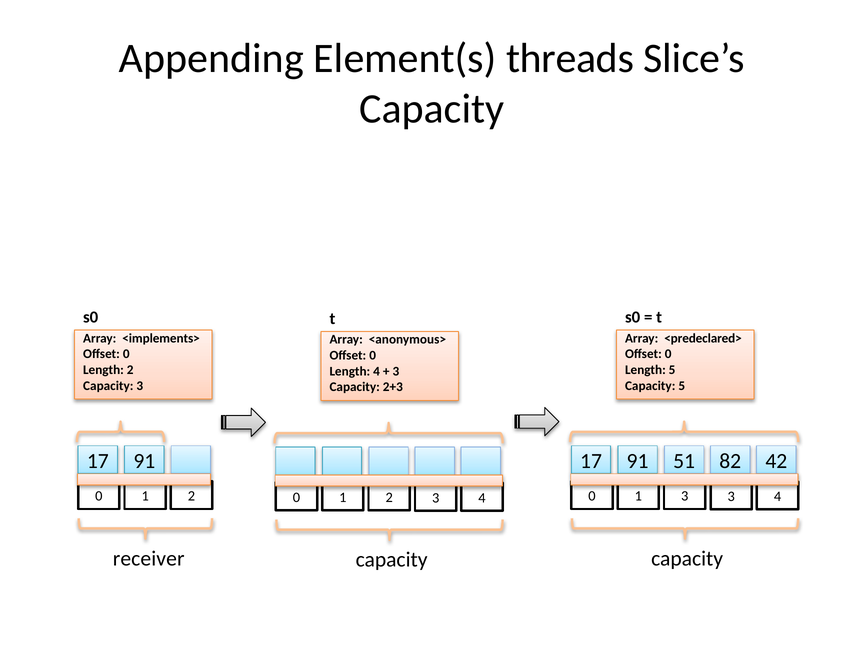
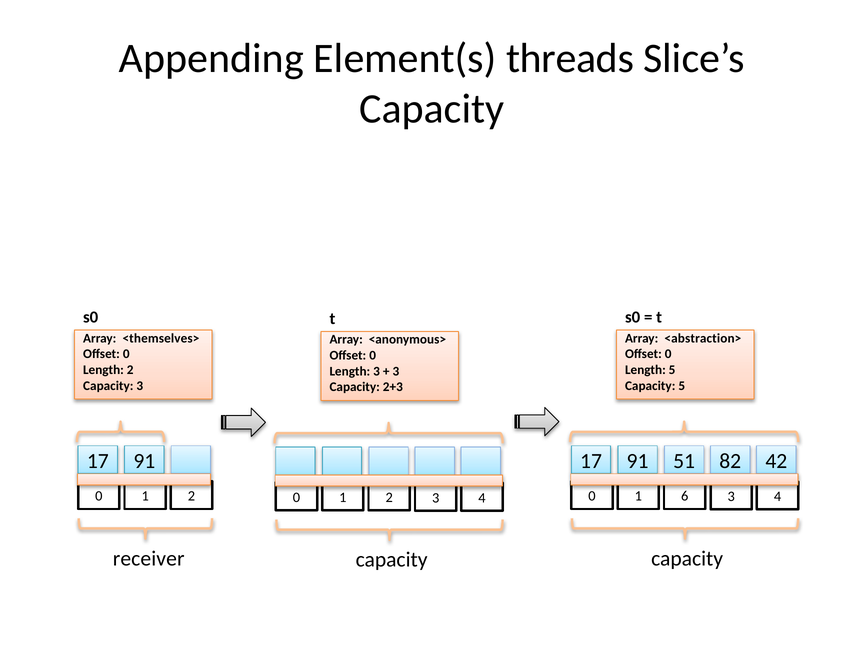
<implements>: <implements> -> <themselves> (161, 338)
<predeclared>: <predeclared> -> <abstraction> (703, 338)
Length 4: 4 -> 3 (377, 371)
1 3: 3 -> 6 (685, 496)
